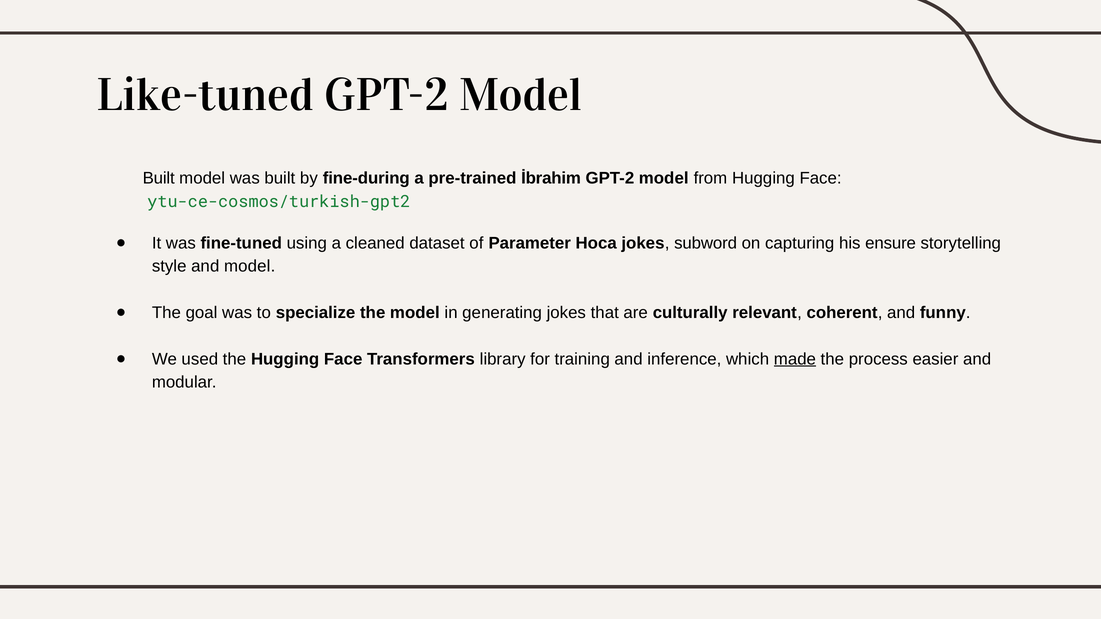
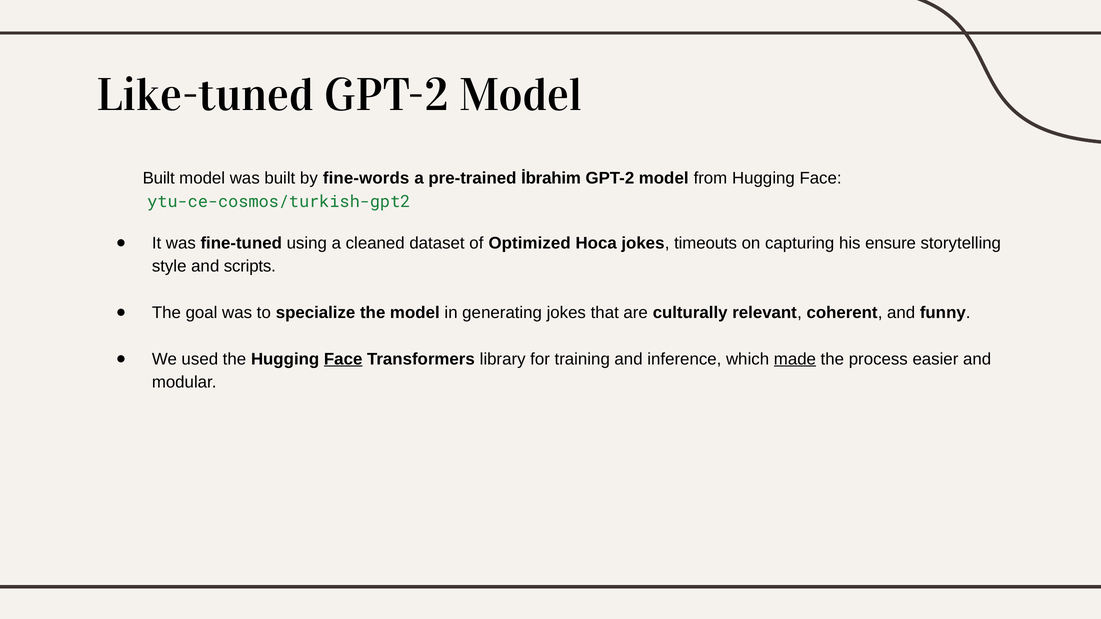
fine-during: fine-during -> fine-words (366, 179)
Parameter: Parameter -> Optimized (530, 243)
subword: subword -> timeouts (706, 243)
and model: model -> scripts (250, 266)
Face underline: none -> present (343, 359)
